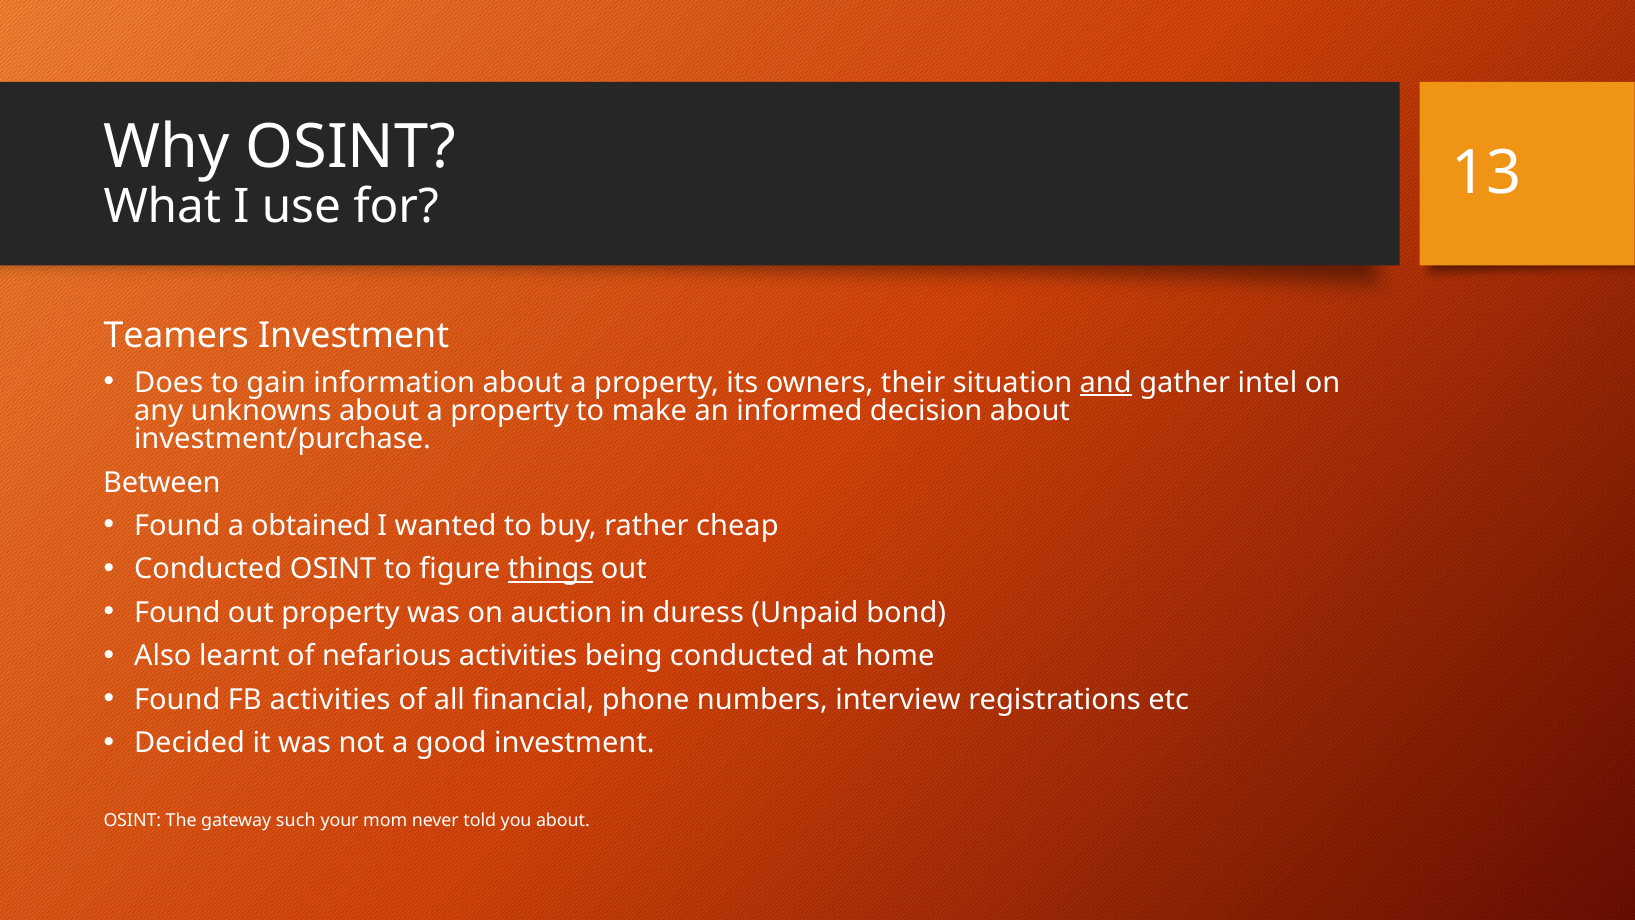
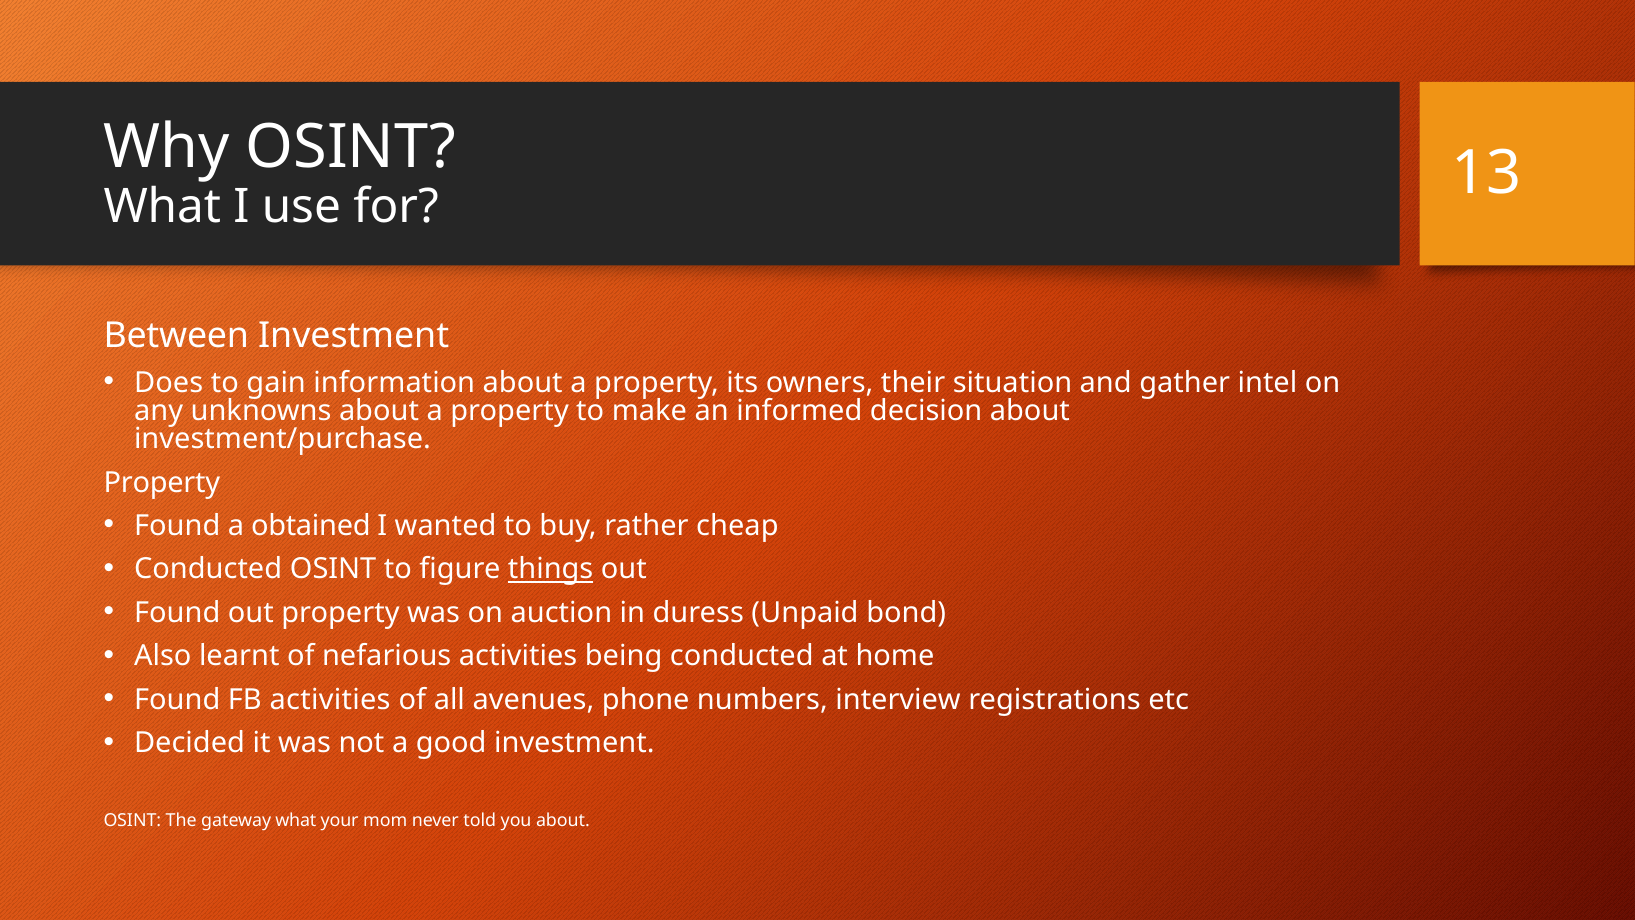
Teamers: Teamers -> Between (176, 335)
and underline: present -> none (1106, 383)
Between: Between -> Property (162, 482)
financial: financial -> avenues (533, 700)
gateway such: such -> what (296, 820)
